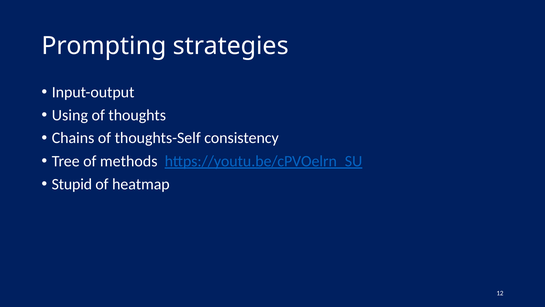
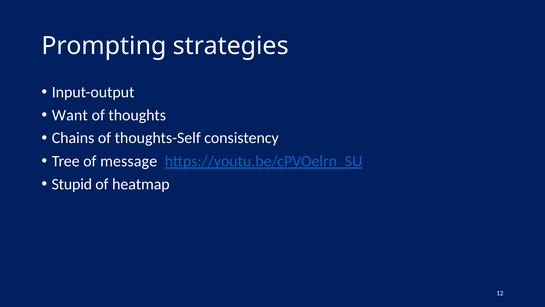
Using: Using -> Want (70, 115)
methods: methods -> message (129, 161)
